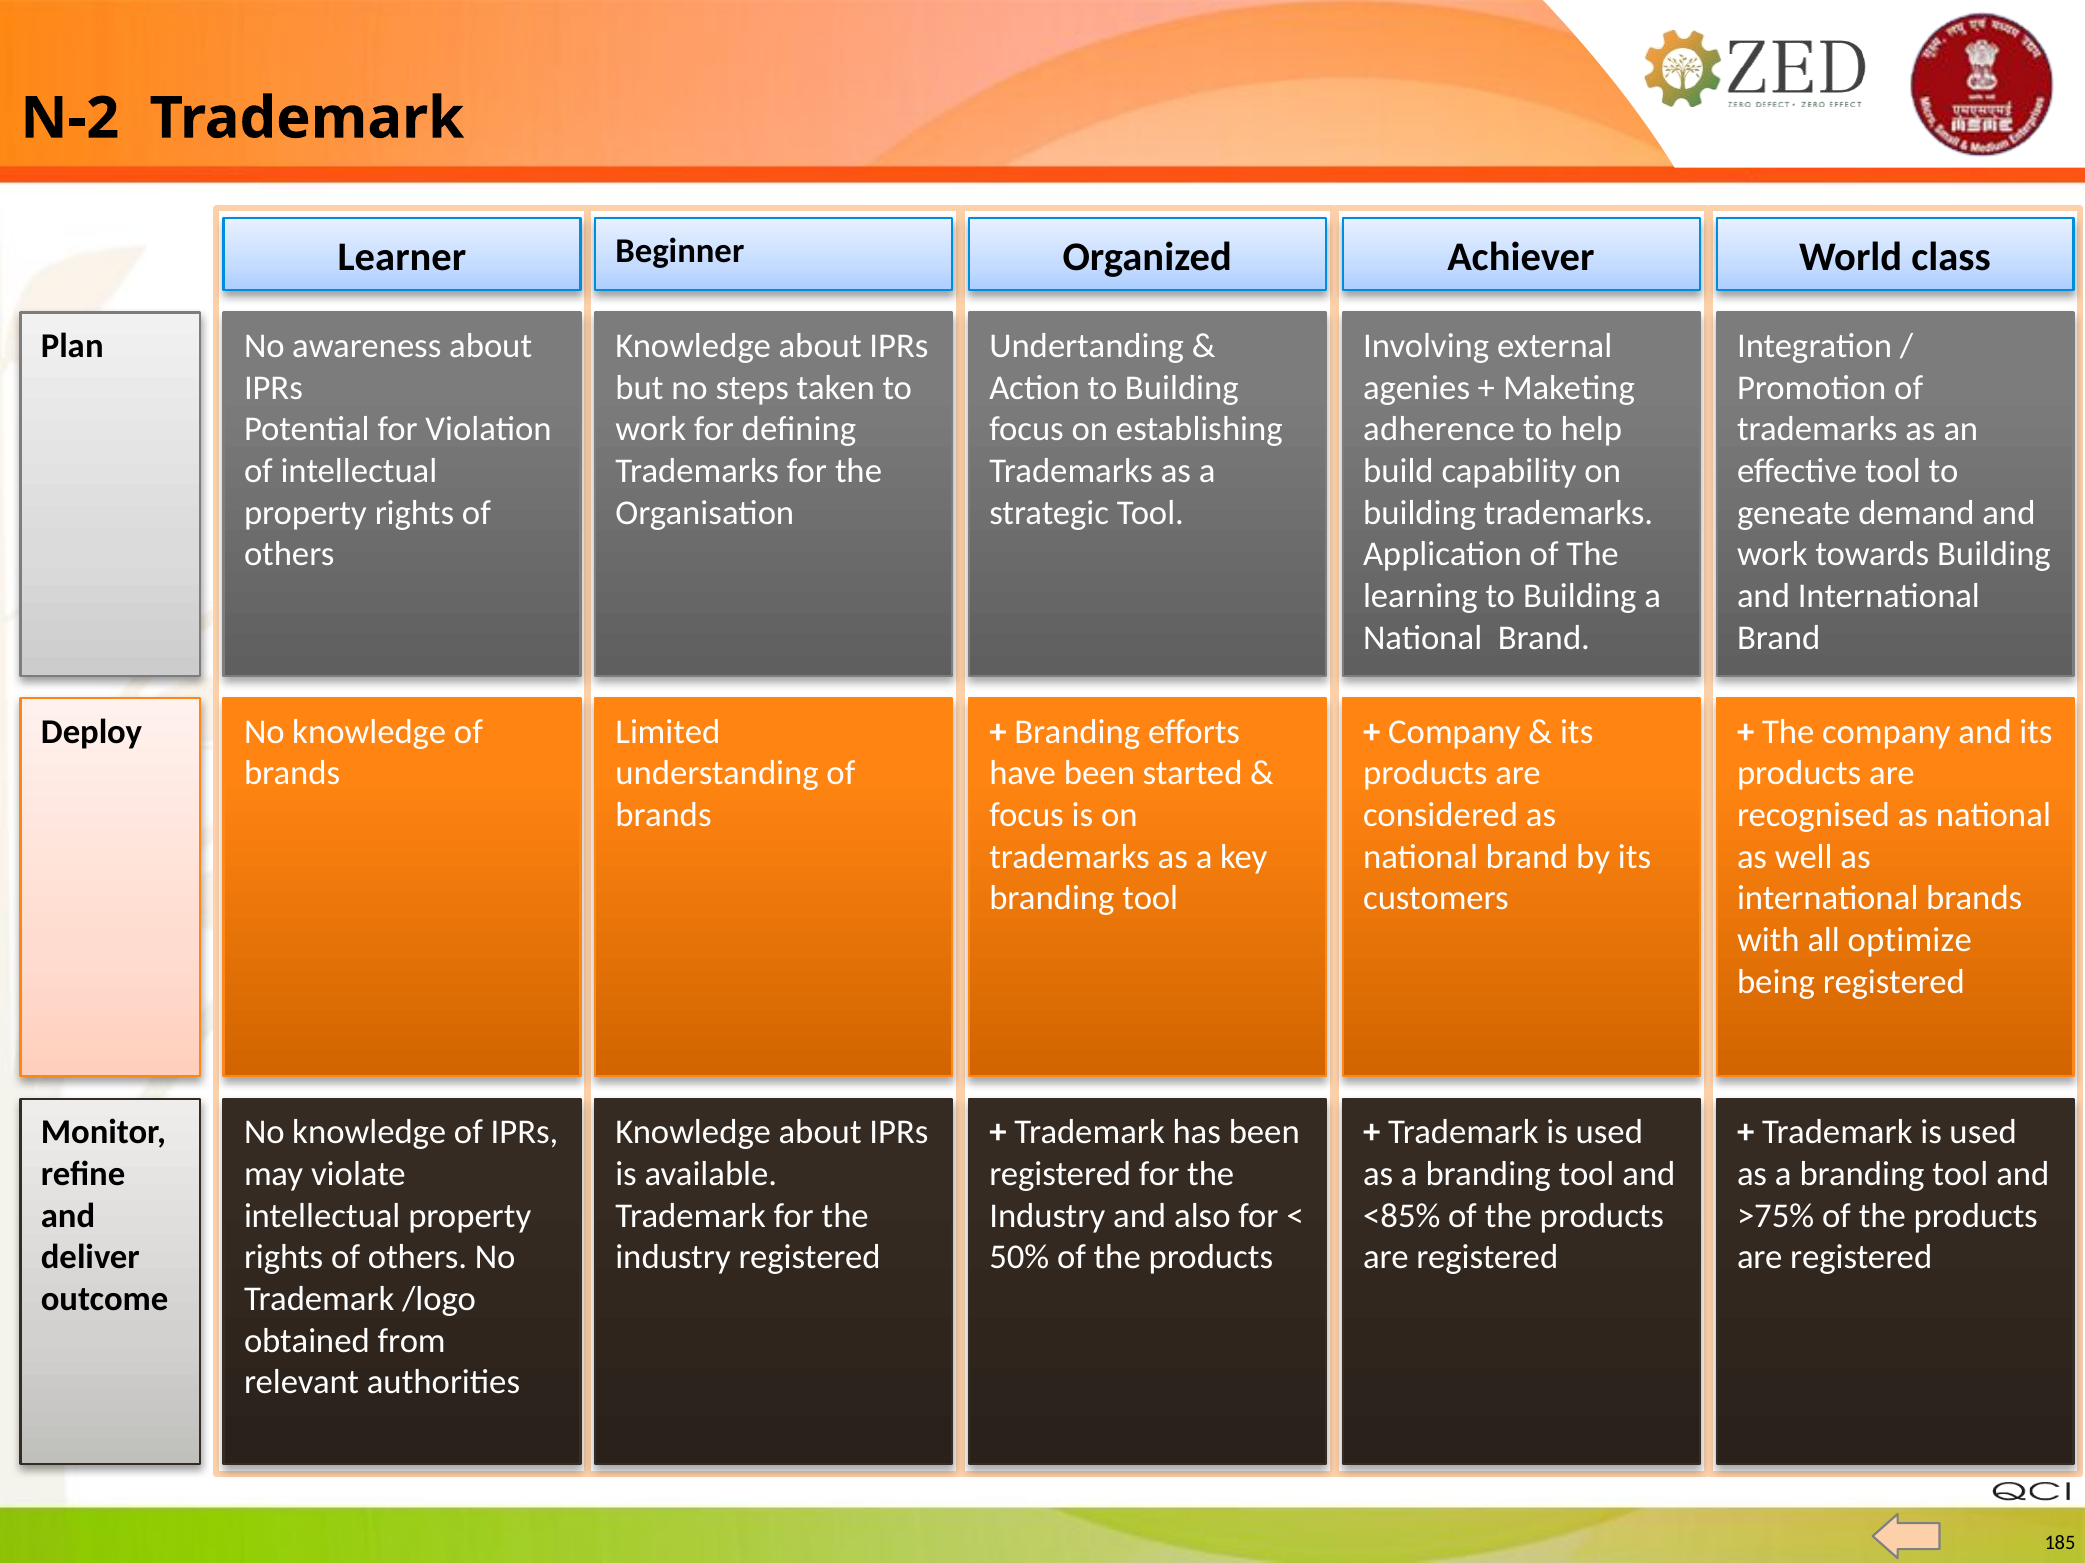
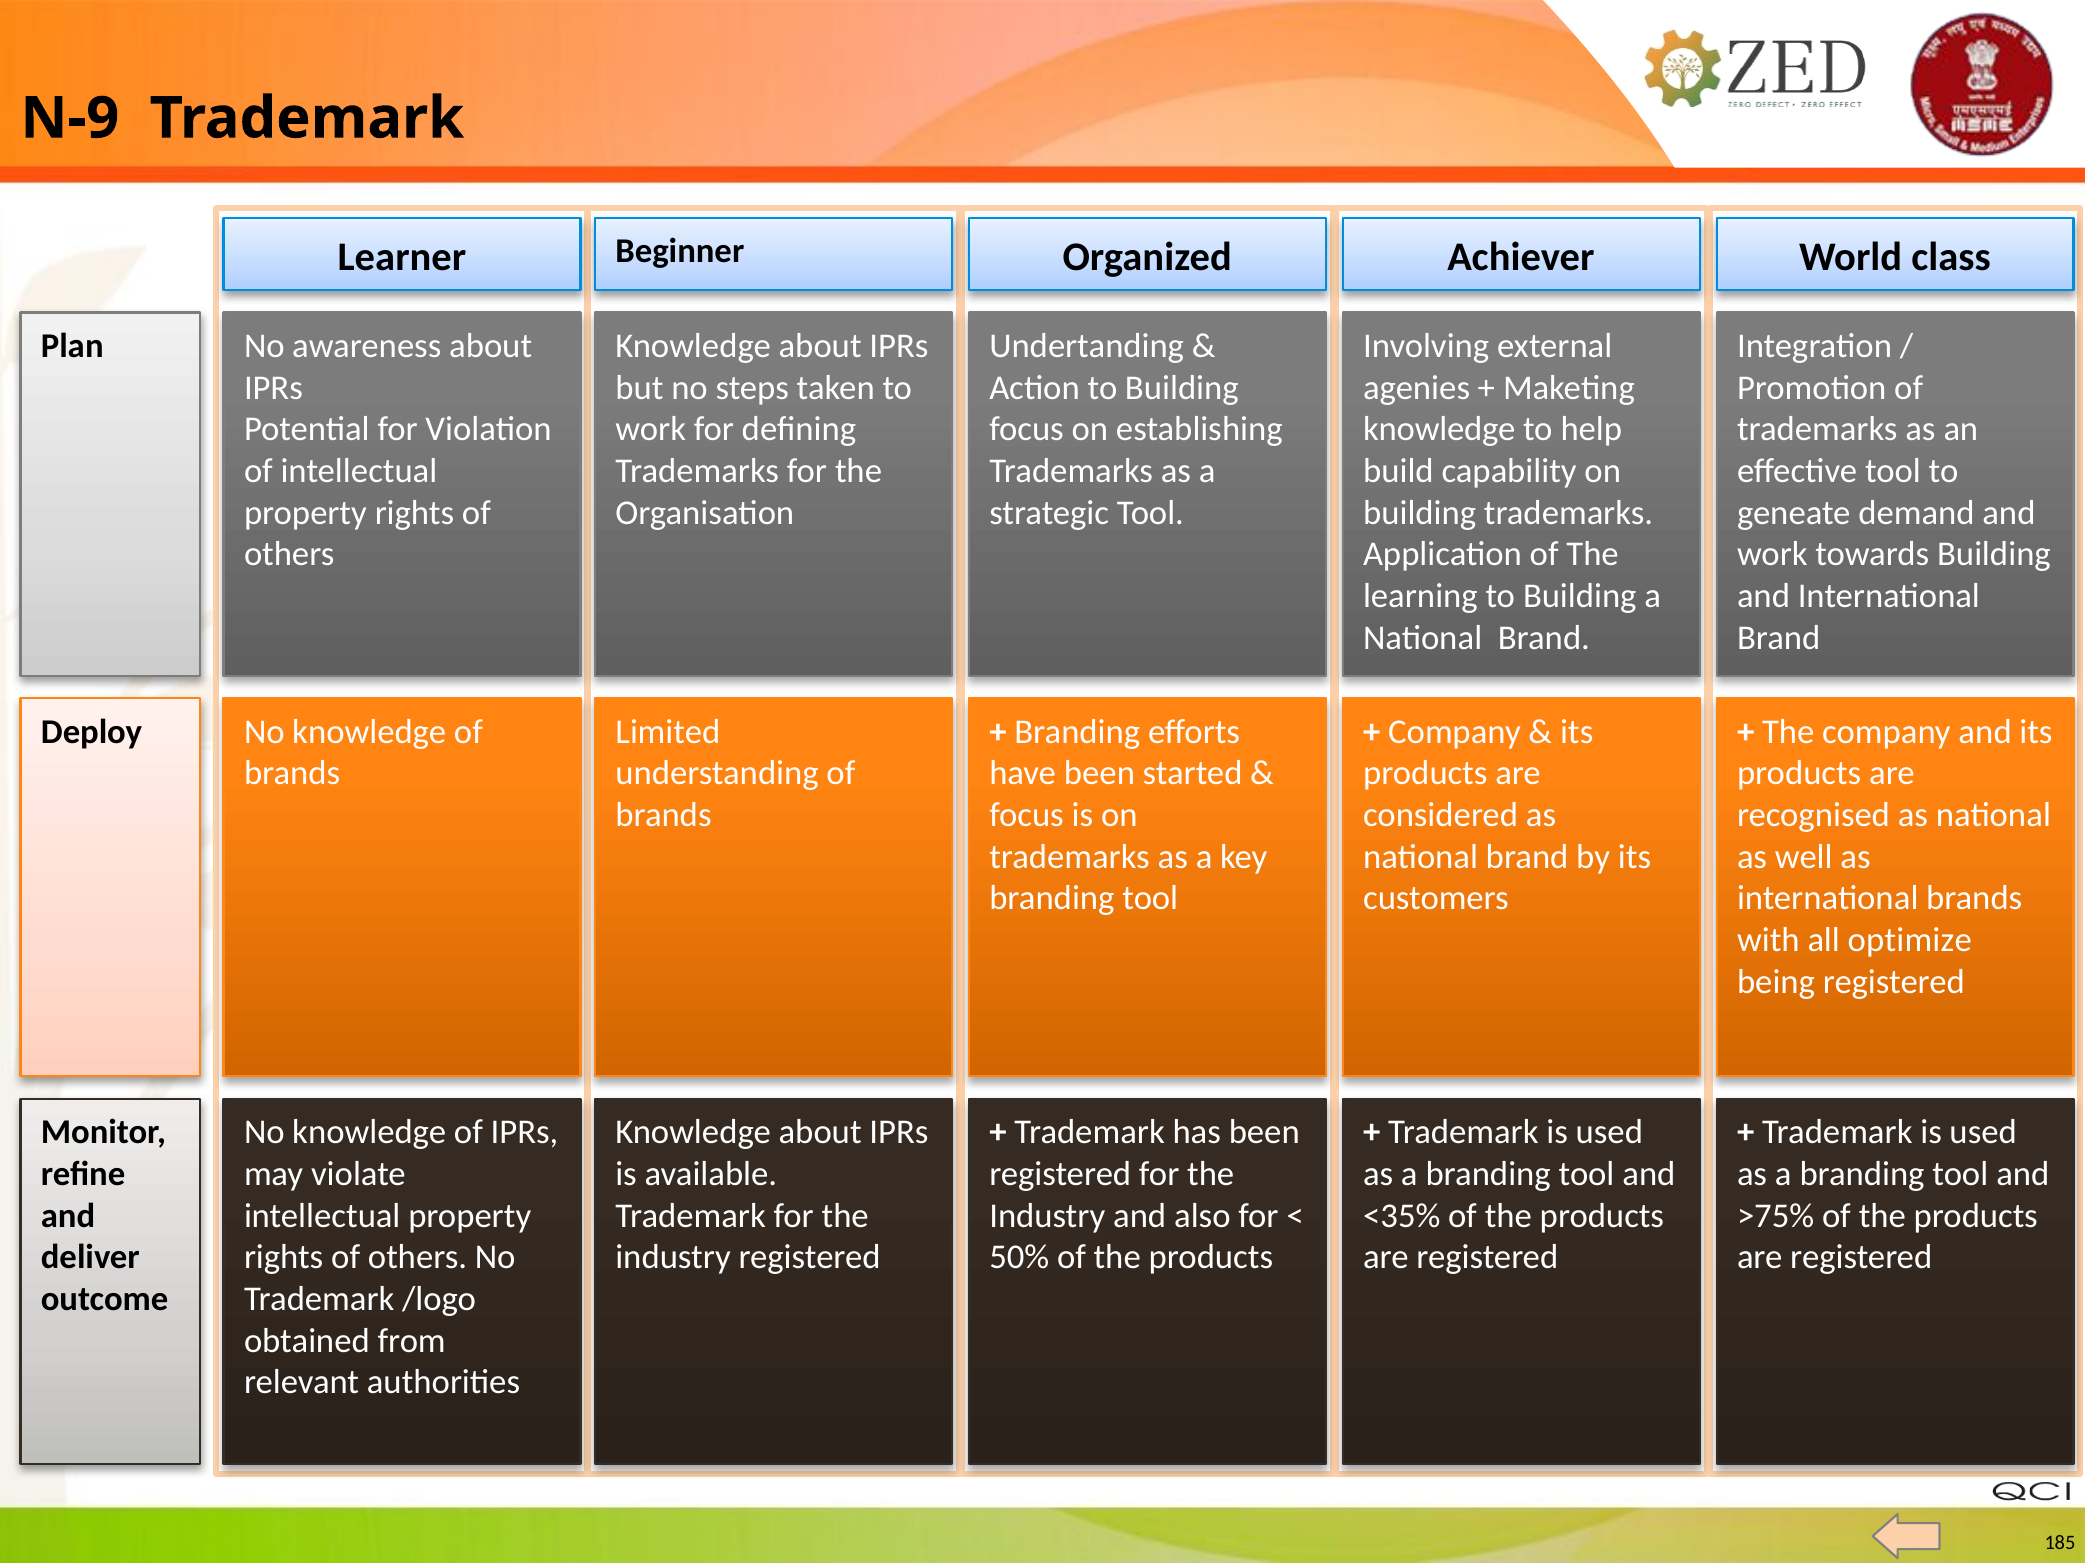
N-2: N-2 -> N-9 (70, 118)
adherence: adherence -> knowledge (1439, 430)
<85%: <85% -> <35% (1402, 1216)
